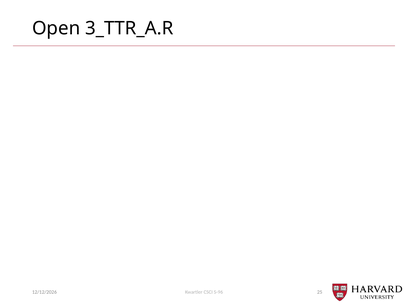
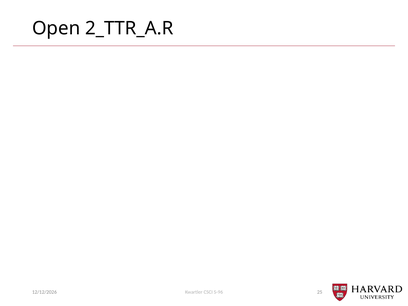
3_TTR_A.R: 3_TTR_A.R -> 2_TTR_A.R (129, 28)
